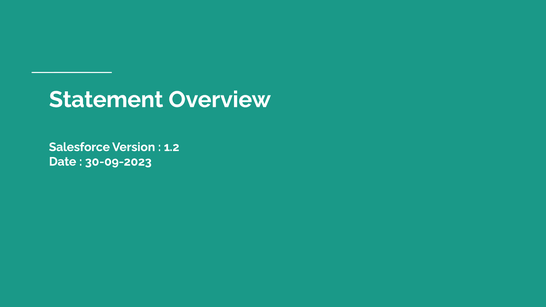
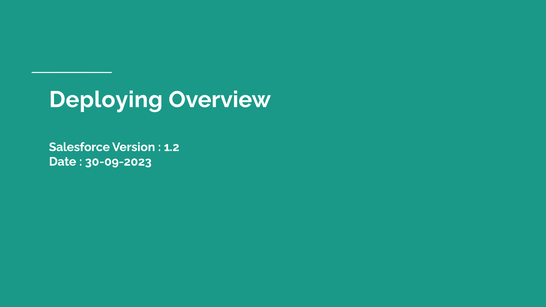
Statement: Statement -> Deploying (106, 100)
